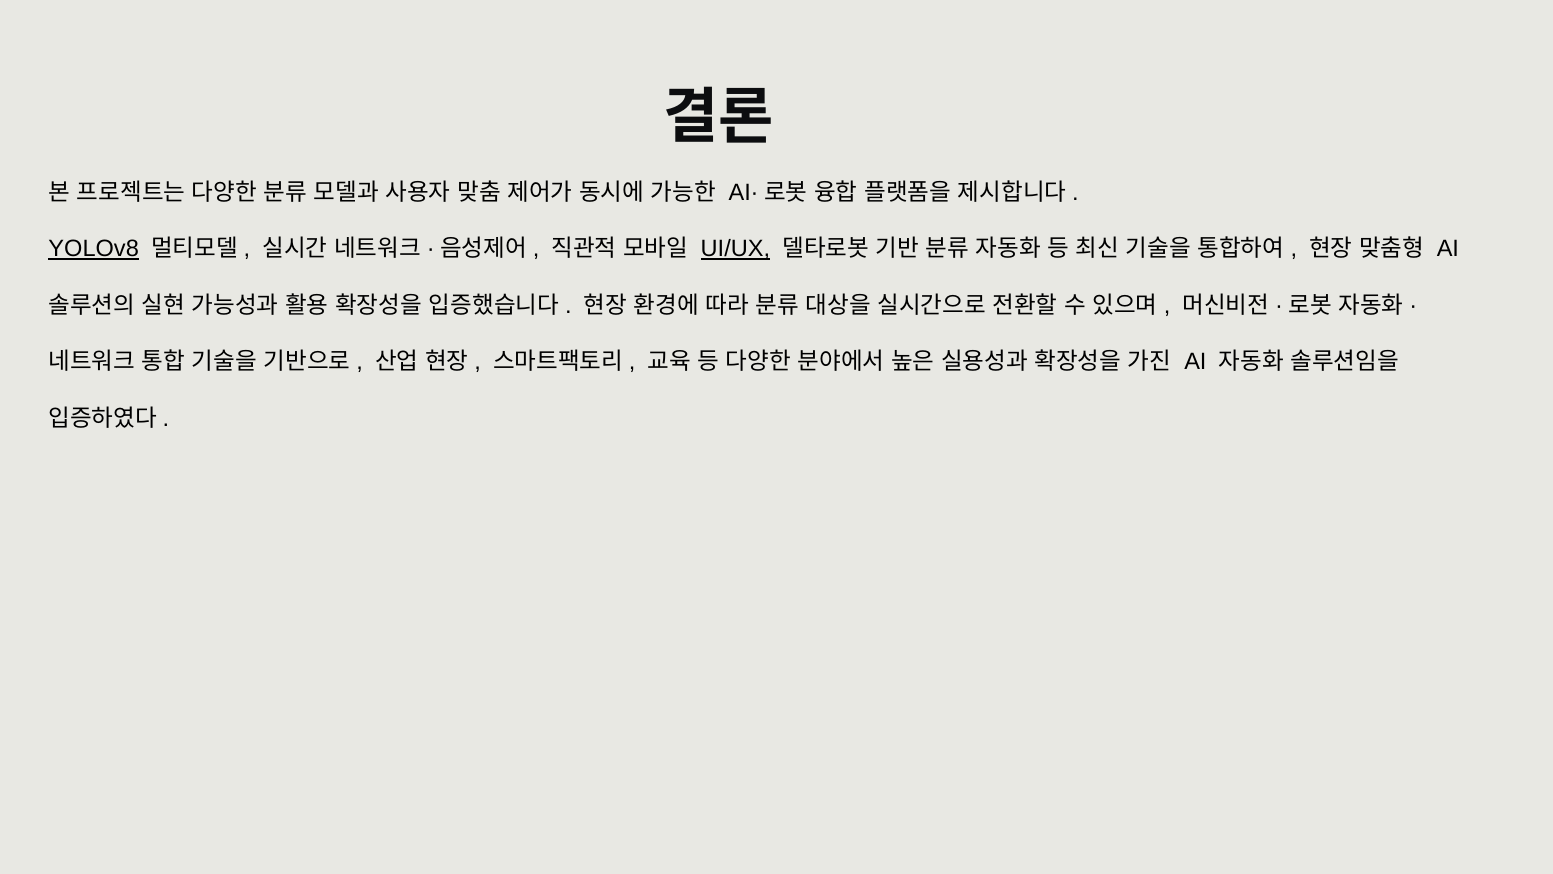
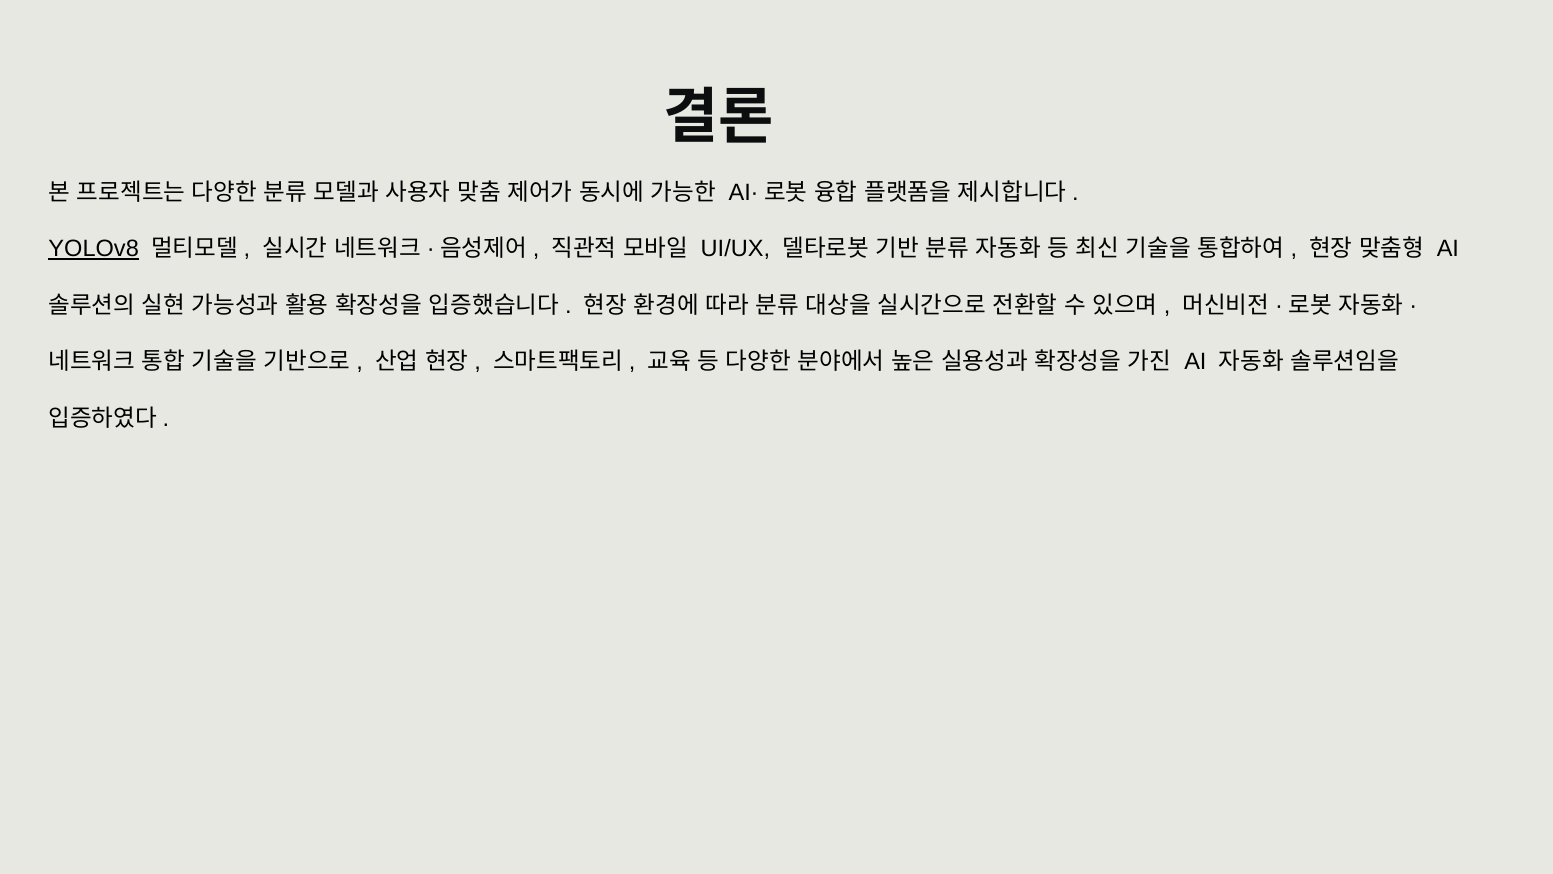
UI/UX underline: present -> none (735, 249)
